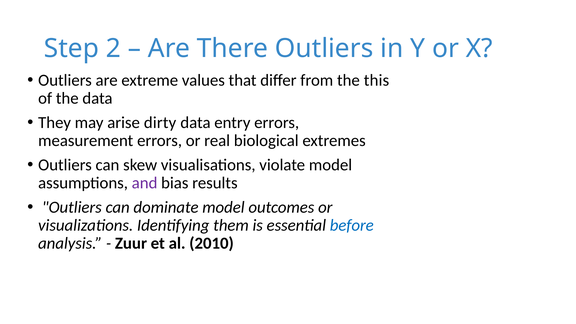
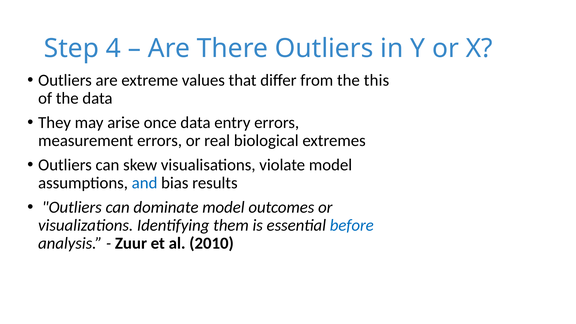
2: 2 -> 4 (113, 48)
dirty: dirty -> once (160, 123)
and colour: purple -> blue (145, 183)
